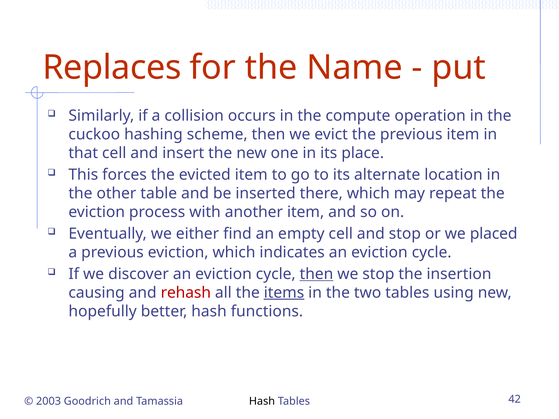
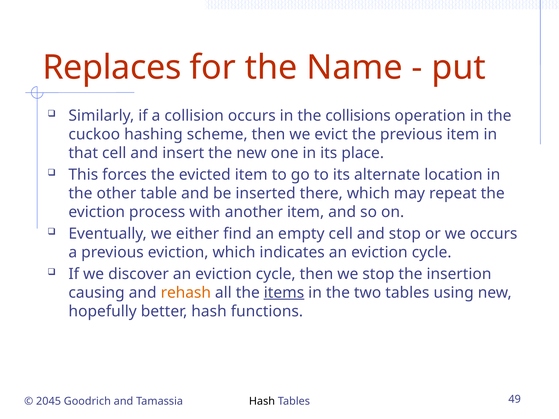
compute: compute -> collisions (358, 116)
we placed: placed -> occurs (494, 234)
then underline: present -> none (316, 274)
rehash colour: red -> orange (186, 293)
2003: 2003 -> 2045 (49, 401)
42: 42 -> 49 (515, 400)
